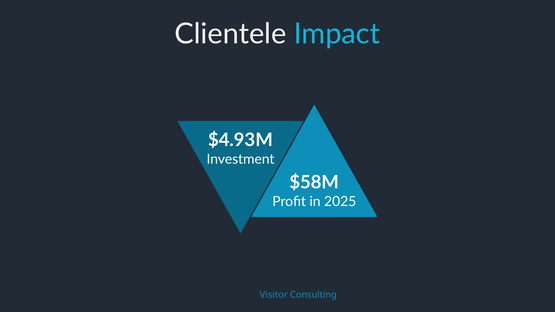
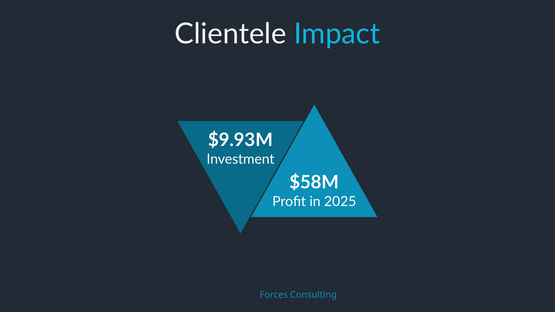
$4.93M: $4.93M -> $9.93M (240, 140)
Visitor: Visitor -> Forces (274, 295)
